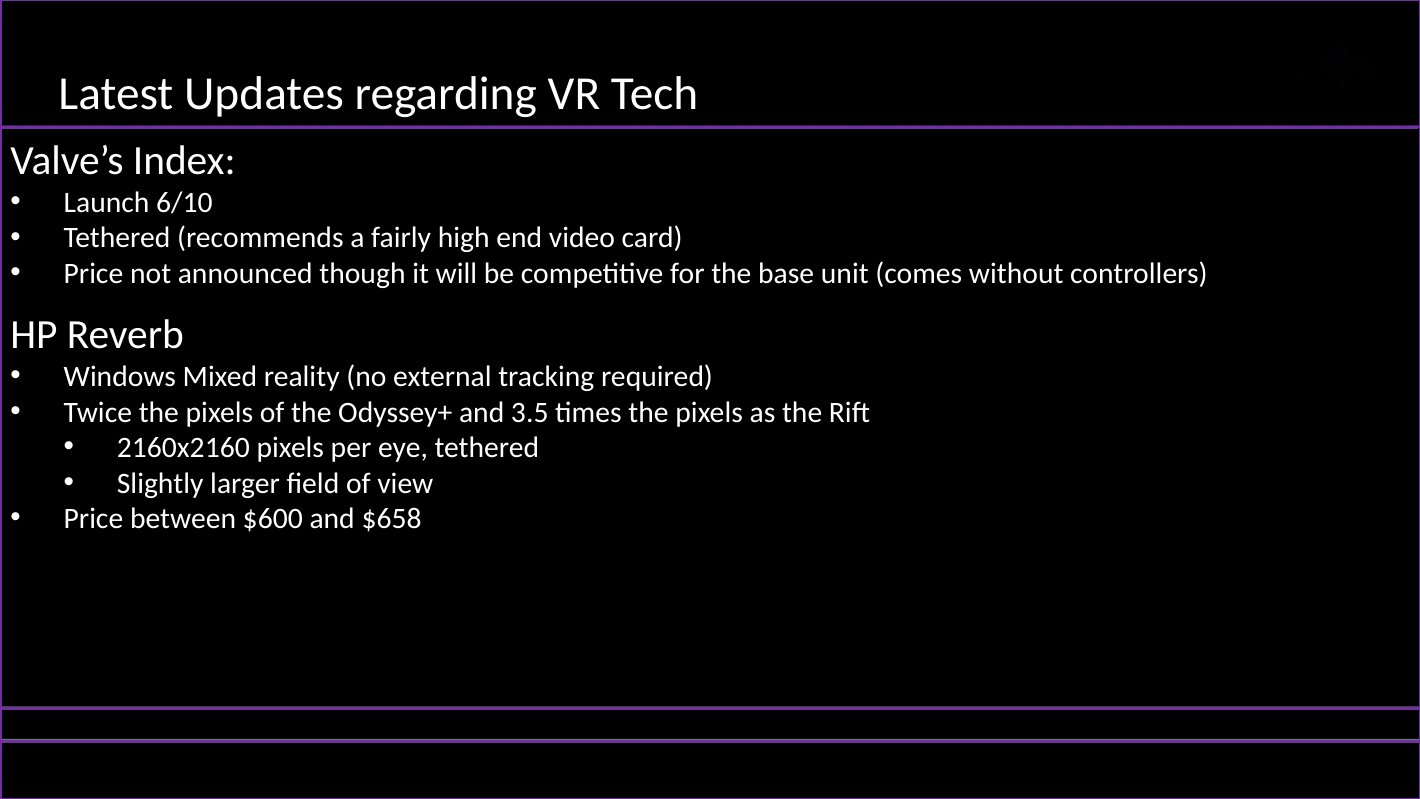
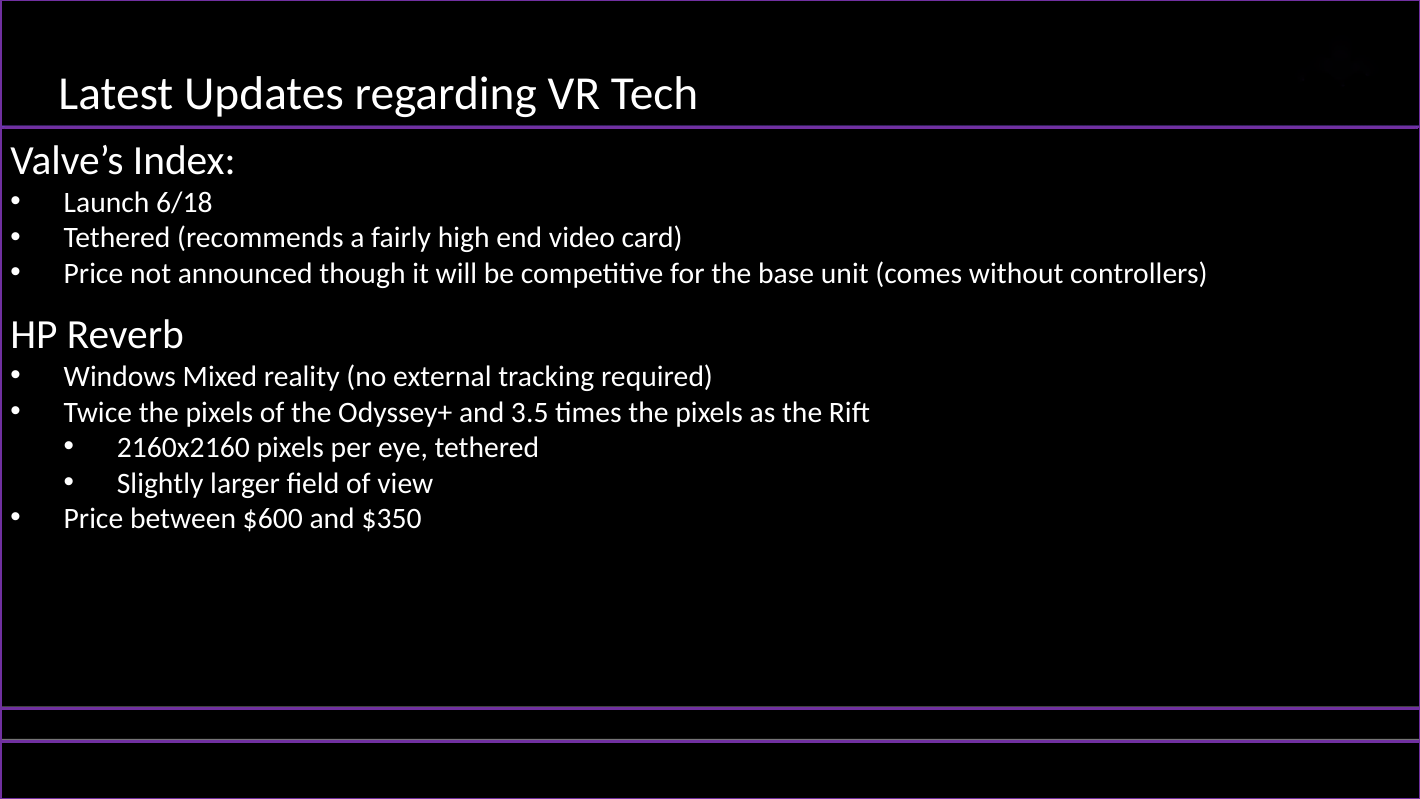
6/10: 6/10 -> 6/18 (184, 203)
$658: $658 -> $350 (392, 519)
